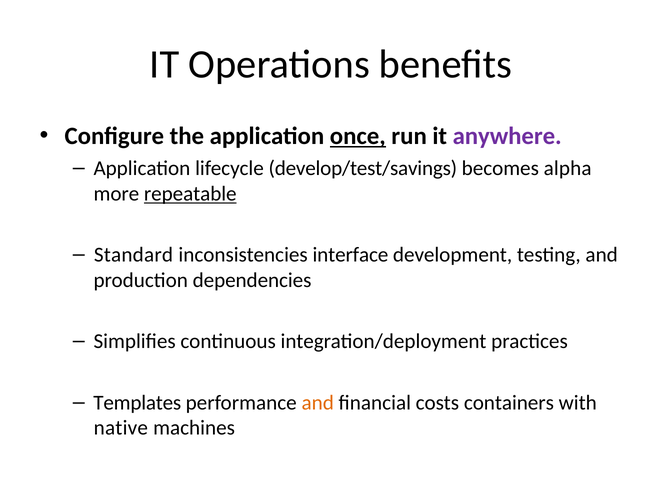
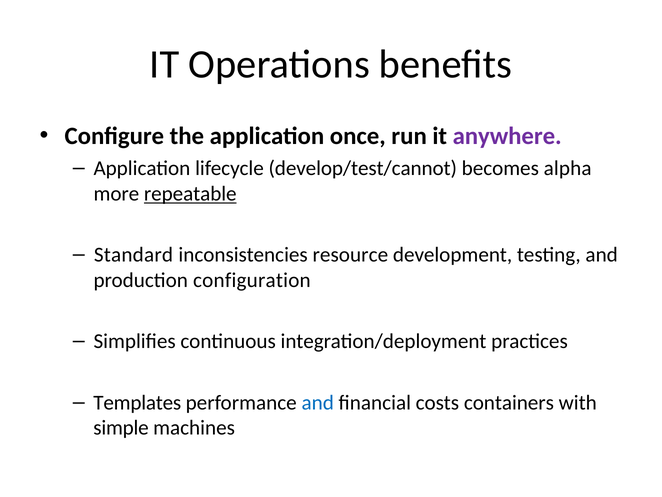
once underline: present -> none (358, 136)
develop/test/savings: develop/test/savings -> develop/test/cannot (363, 168)
interface: interface -> resource (350, 255)
dependencies: dependencies -> configuration (252, 280)
and colour: orange -> blue (318, 402)
native: native -> simple (121, 427)
